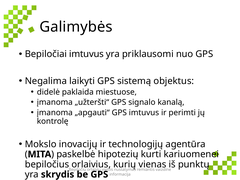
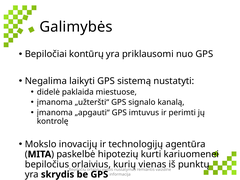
Bepiločiai imtuvus: imtuvus -> kontūrų (86, 54)
objektus: objektus -> nustatyti (174, 81)
